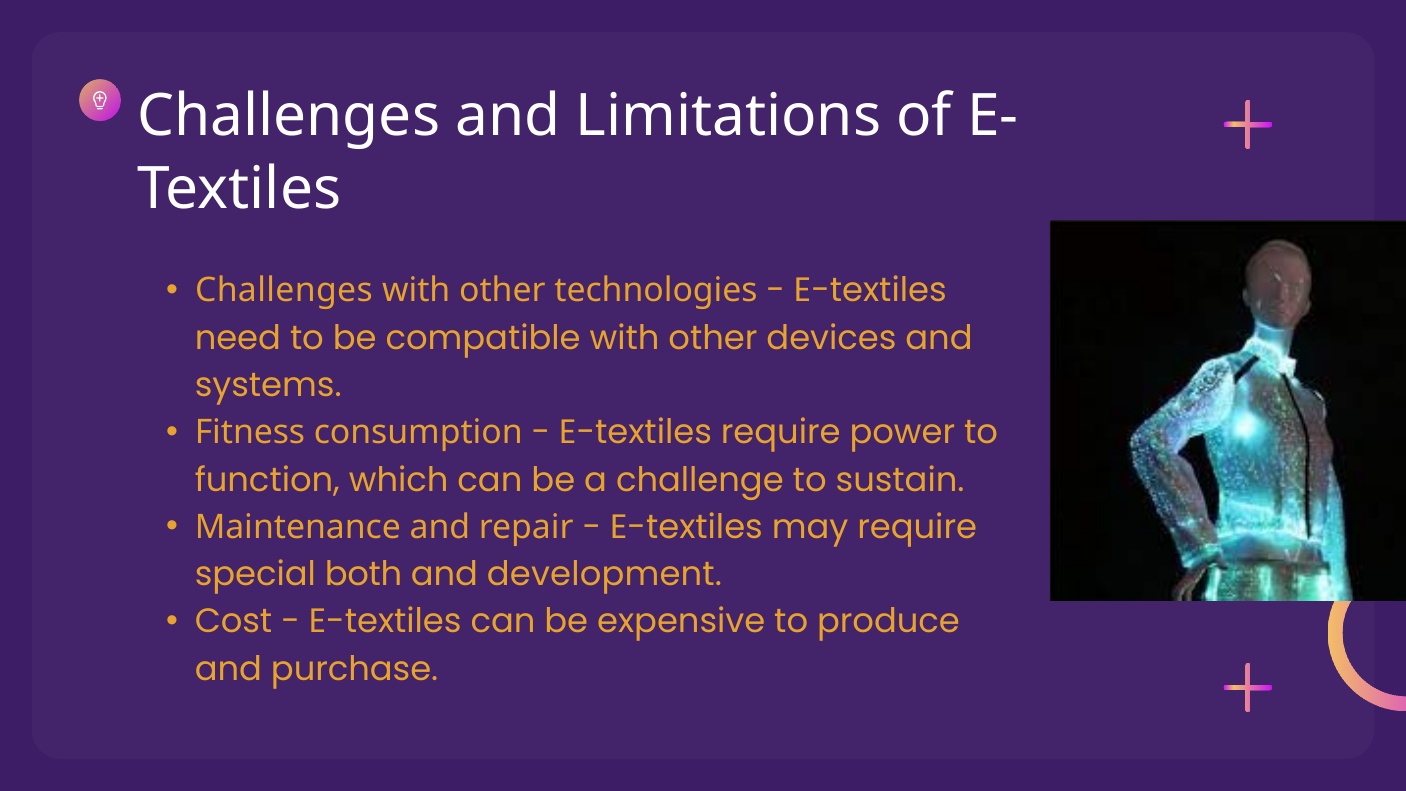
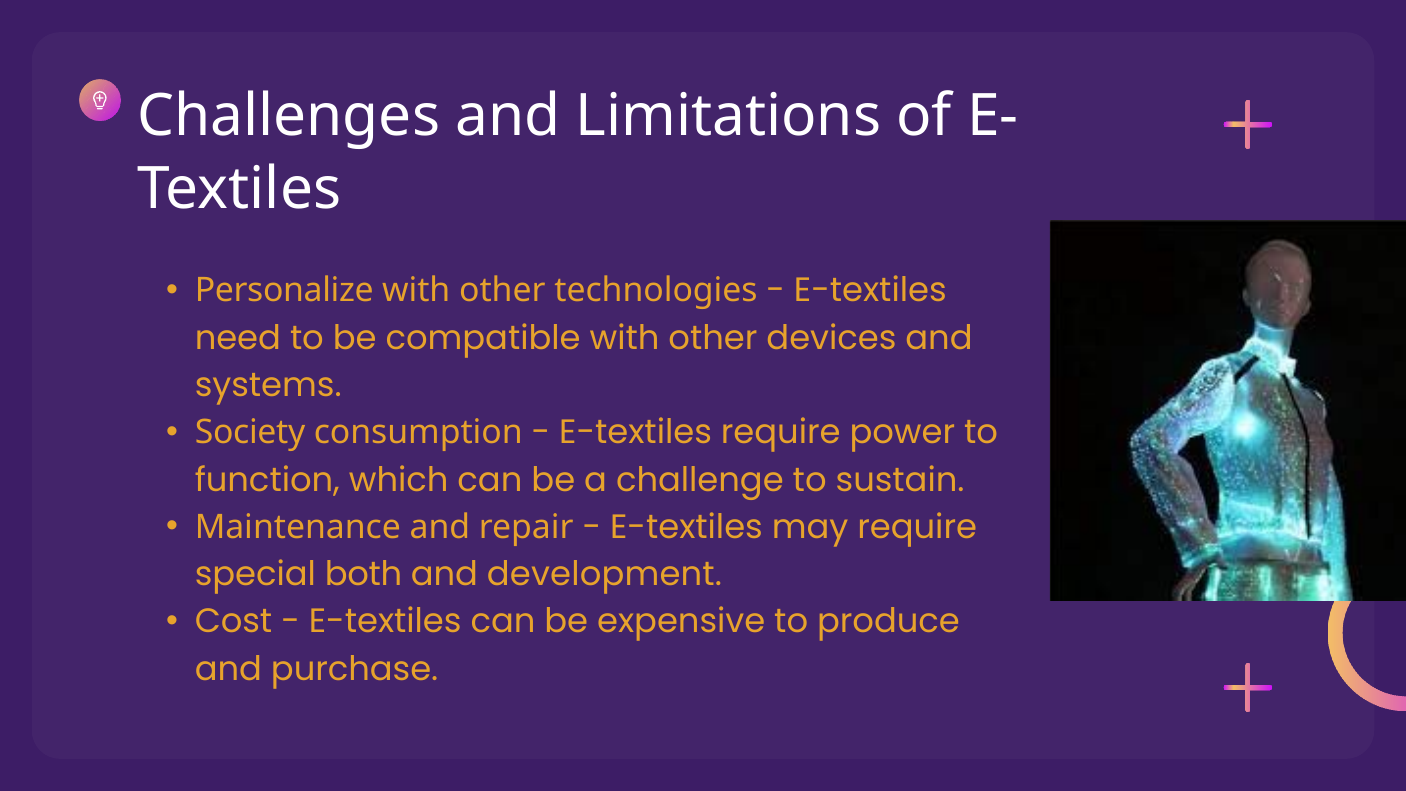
Challenges: Challenges -> Personalize (284, 291)
Fitness: Fitness -> Society (250, 433)
